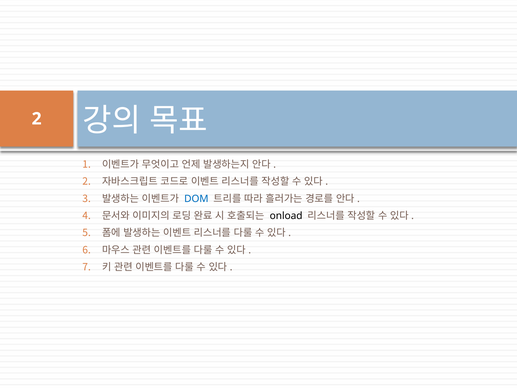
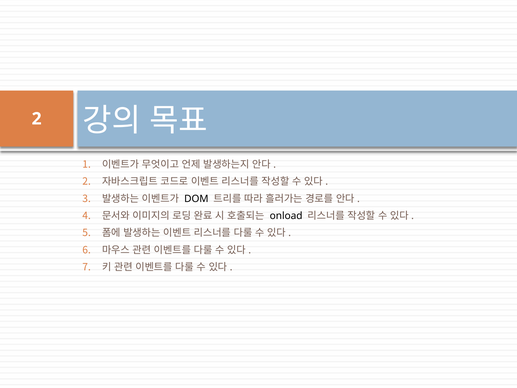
DOM colour: blue -> black (196, 199)
